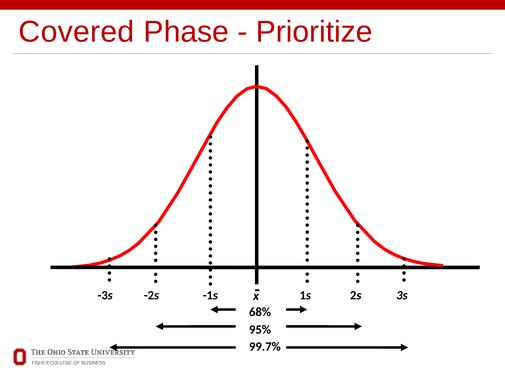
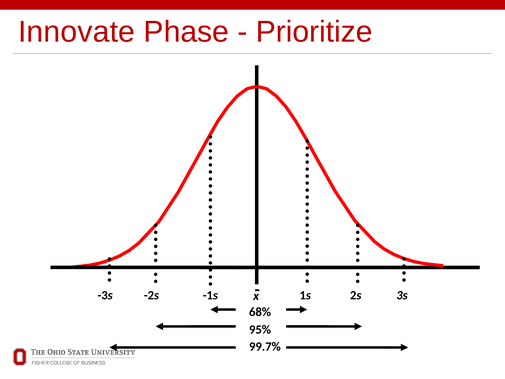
Covered: Covered -> Innovate (77, 32)
